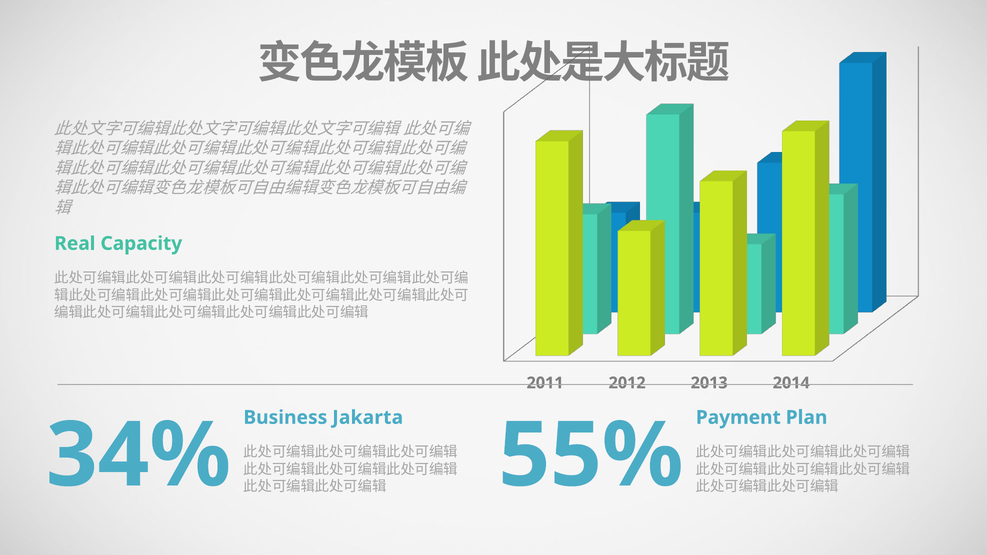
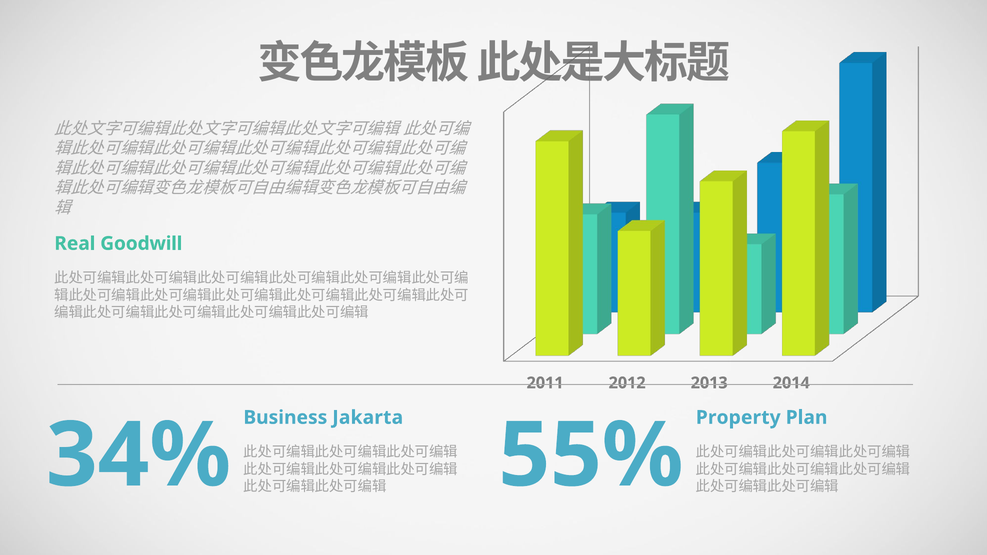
Capacity: Capacity -> Goodwill (141, 244)
Payment: Payment -> Property (738, 418)
